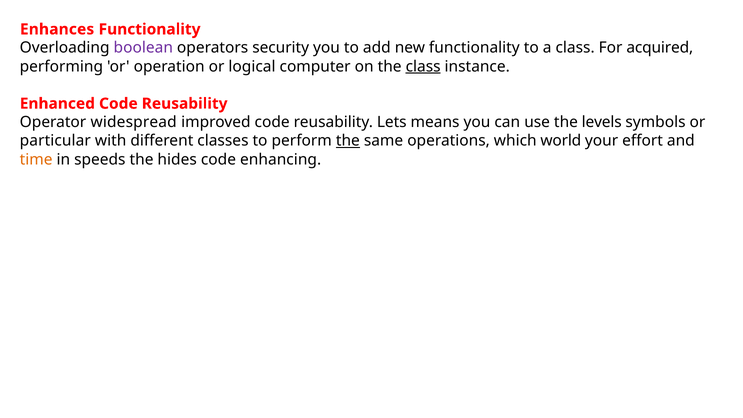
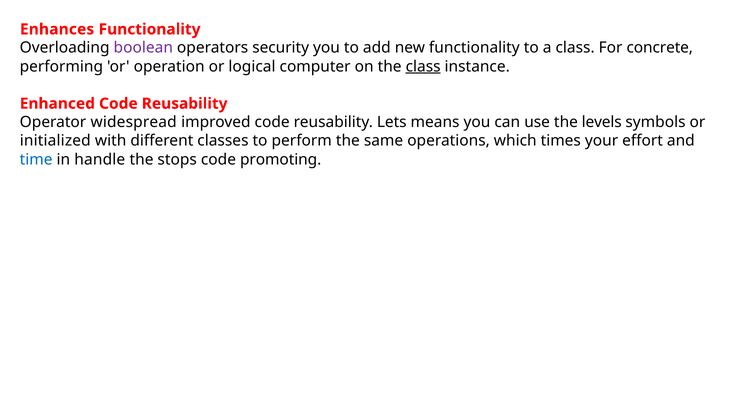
acquired: acquired -> concrete (660, 48)
particular: particular -> initialized (55, 141)
the underline: present -> none (348, 141)
world: world -> times (561, 141)
time colour: orange -> blue (36, 159)
speeds: speeds -> handle (100, 159)
hides: hides -> stops (177, 159)
enhancing: enhancing -> promoting (281, 159)
